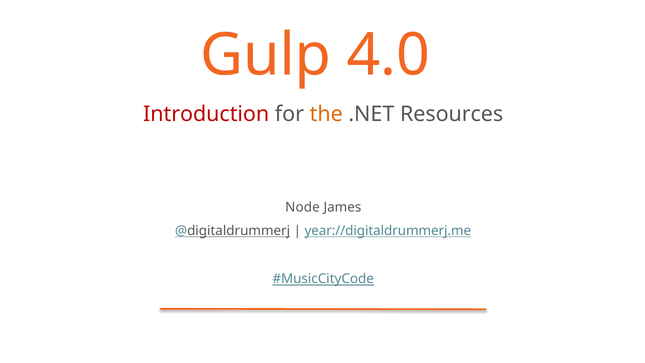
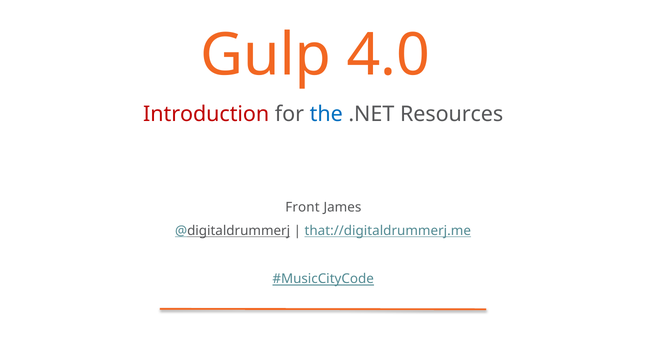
the colour: orange -> blue (326, 114)
Node: Node -> Front (302, 207)
year://digitaldrummerj.me: year://digitaldrummerj.me -> that://digitaldrummerj.me (388, 230)
